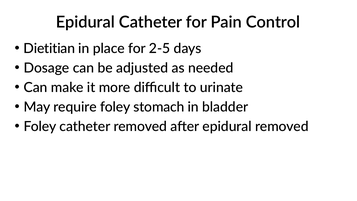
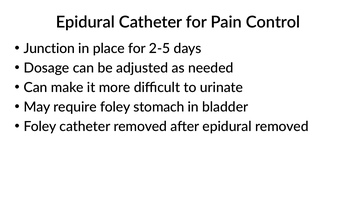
Dietitian: Dietitian -> Junction (49, 49)
